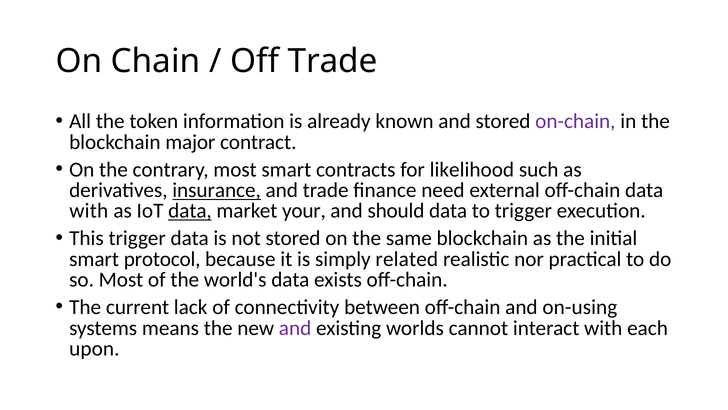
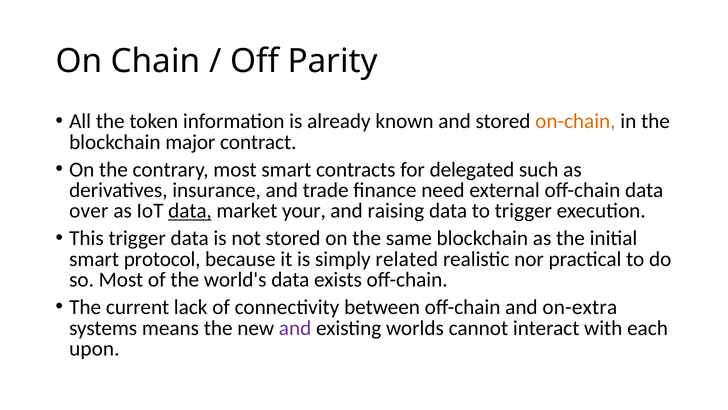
Off Trade: Trade -> Parity (333, 61)
on-chain colour: purple -> orange (575, 121)
likelihood: likelihood -> delegated (472, 169)
insurance underline: present -> none (217, 190)
with: with -> over (89, 211)
should: should -> raising (396, 211)
on-using: on-using -> on-extra (580, 307)
